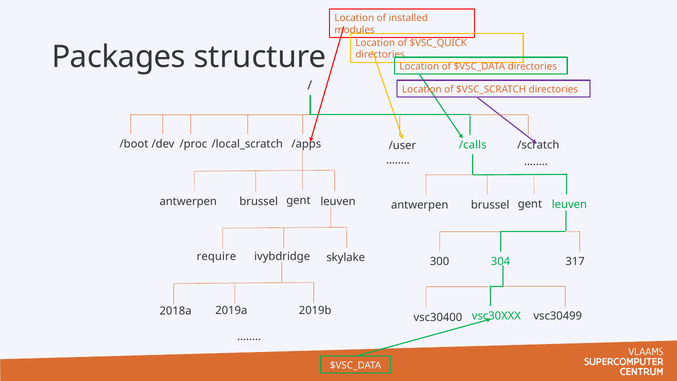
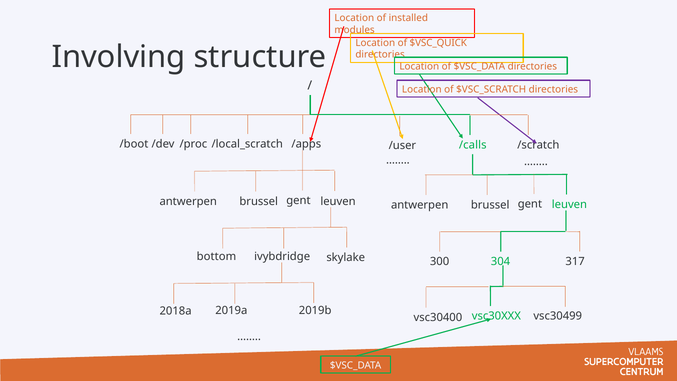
Packages: Packages -> Involving (119, 57)
require: require -> bottom (216, 257)
